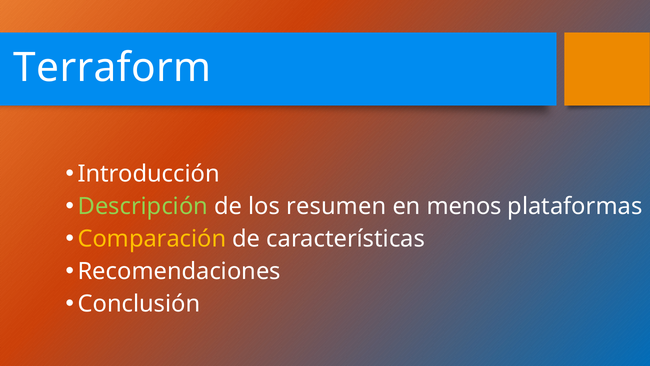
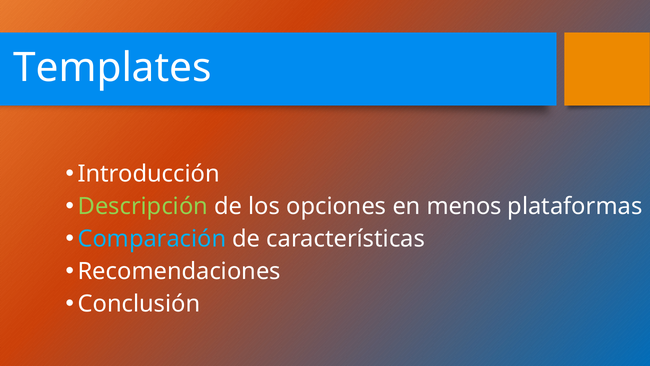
Terraform: Terraform -> Templates (112, 68)
resumen: resumen -> opciones (336, 206)
Comparación colour: yellow -> light blue (152, 239)
